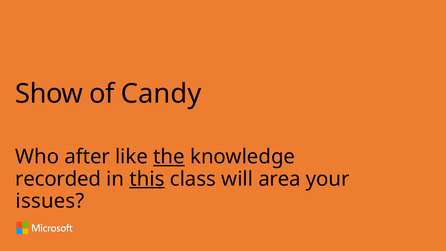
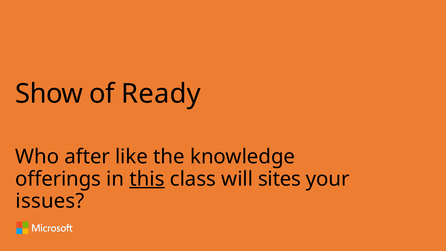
Candy: Candy -> Ready (161, 94)
the underline: present -> none (169, 157)
recorded: recorded -> offerings (58, 179)
area: area -> sites (280, 179)
